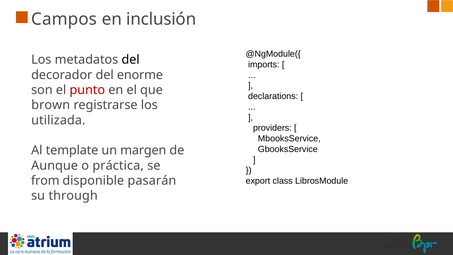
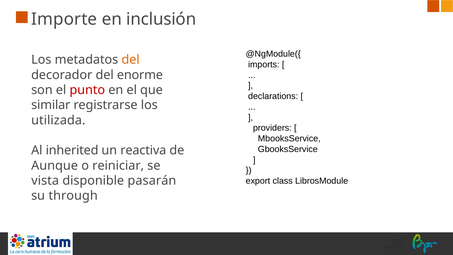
Campos: Campos -> Importe (64, 19)
del colour: black -> orange (131, 60)
brown: brown -> similar (51, 105)
template: template -> inherited (72, 150)
margen: margen -> reactiva (143, 150)
práctica: práctica -> reiniciar (118, 165)
from: from -> vista (45, 181)
